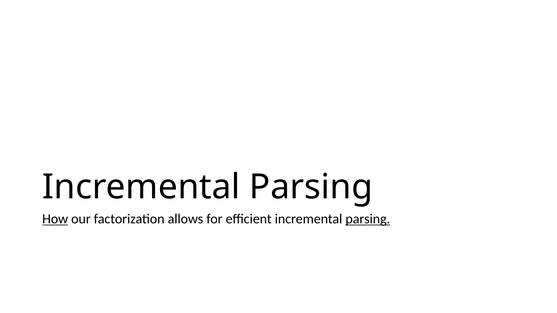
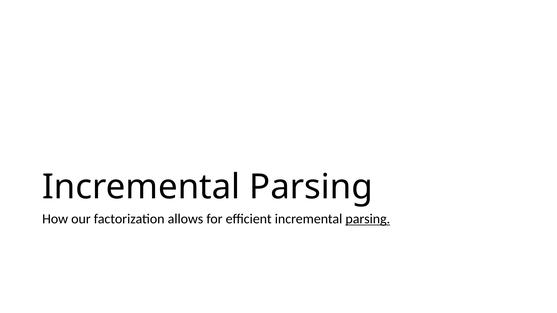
How underline: present -> none (55, 219)
